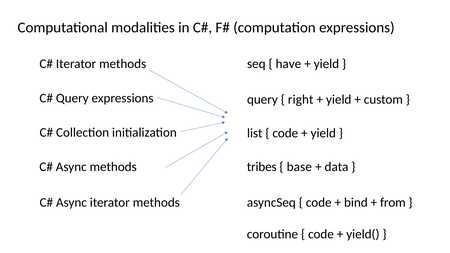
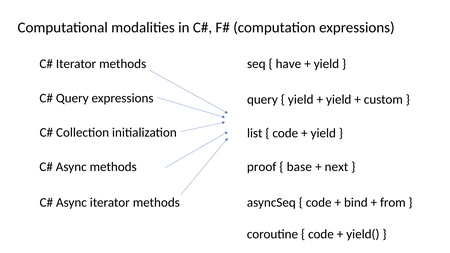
right: right -> yield (301, 100)
tribes: tribes -> proof (262, 167)
data: data -> next (336, 167)
